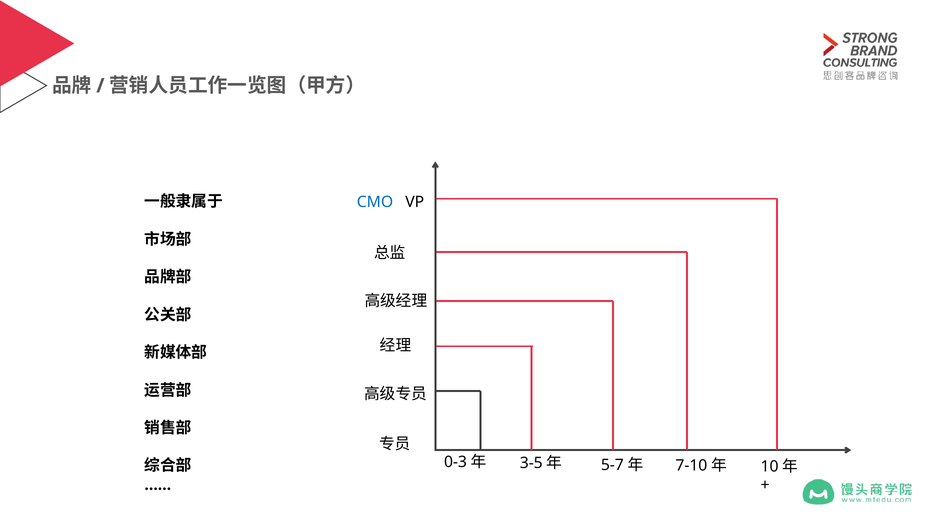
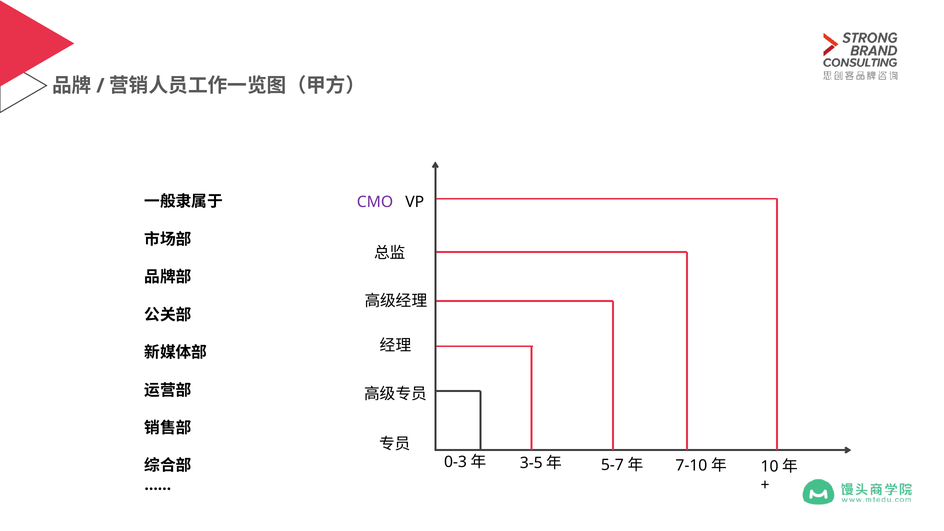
CMO colour: blue -> purple (375, 202)
